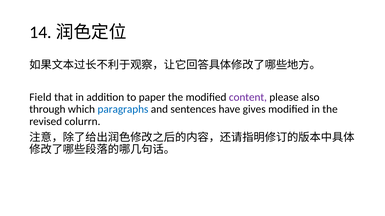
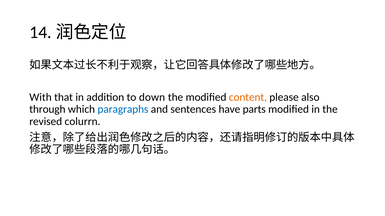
Field: Field -> With (41, 97)
paper: paper -> down (152, 97)
content colour: purple -> orange (248, 97)
gives: gives -> parts (254, 110)
